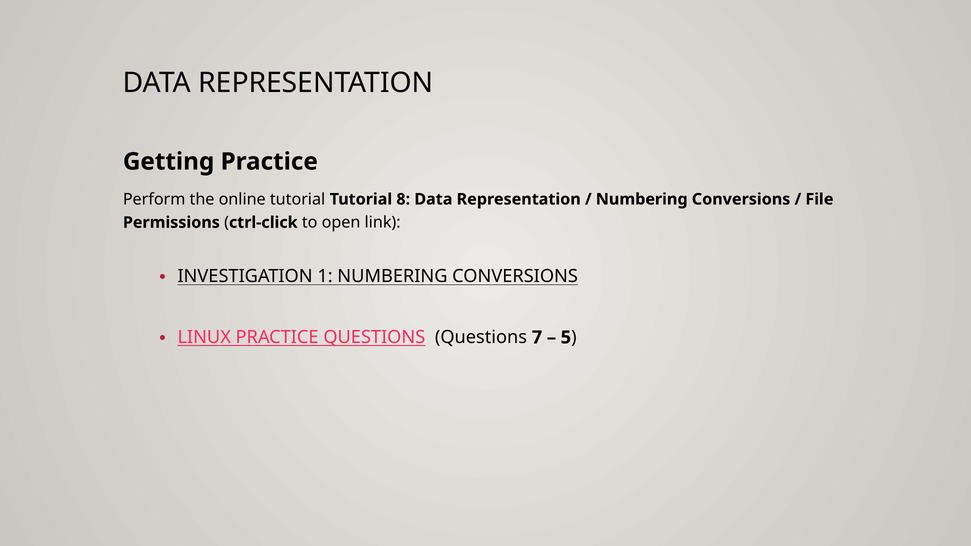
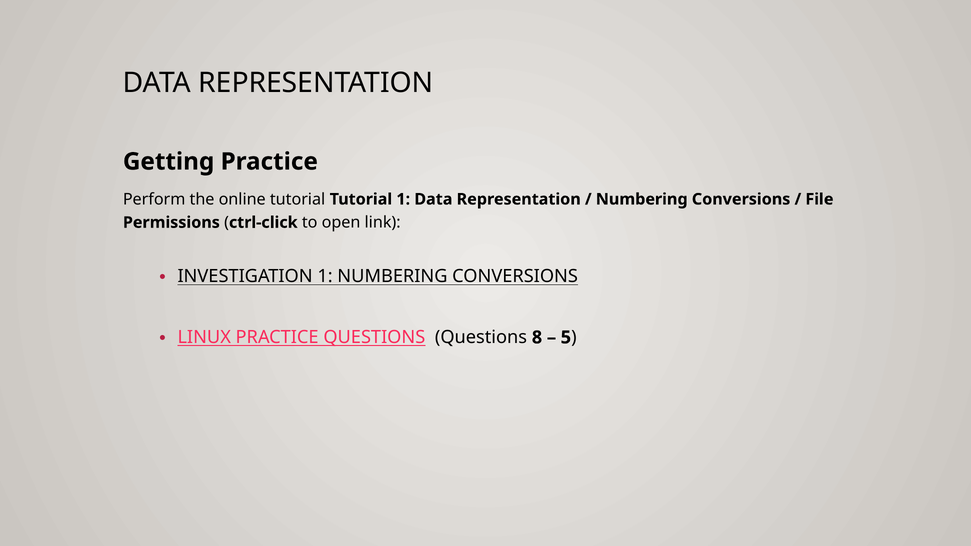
Tutorial 8: 8 -> 1 (403, 199)
7: 7 -> 8 (537, 338)
